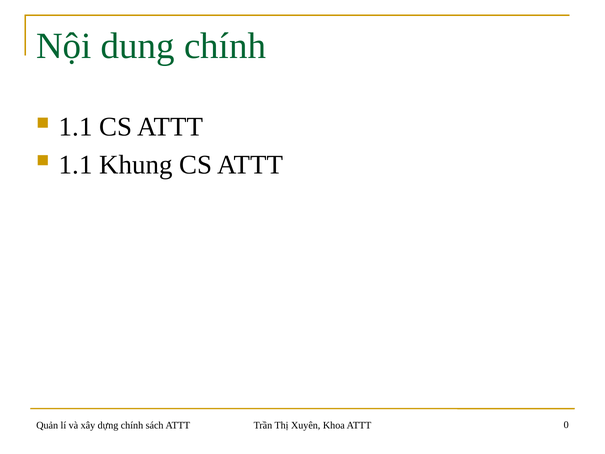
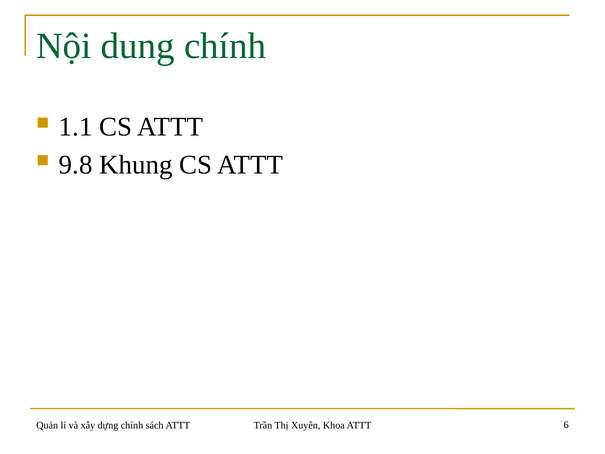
1.1: 1.1 -> 9.8 (76, 165)
0: 0 -> 6 (566, 425)
